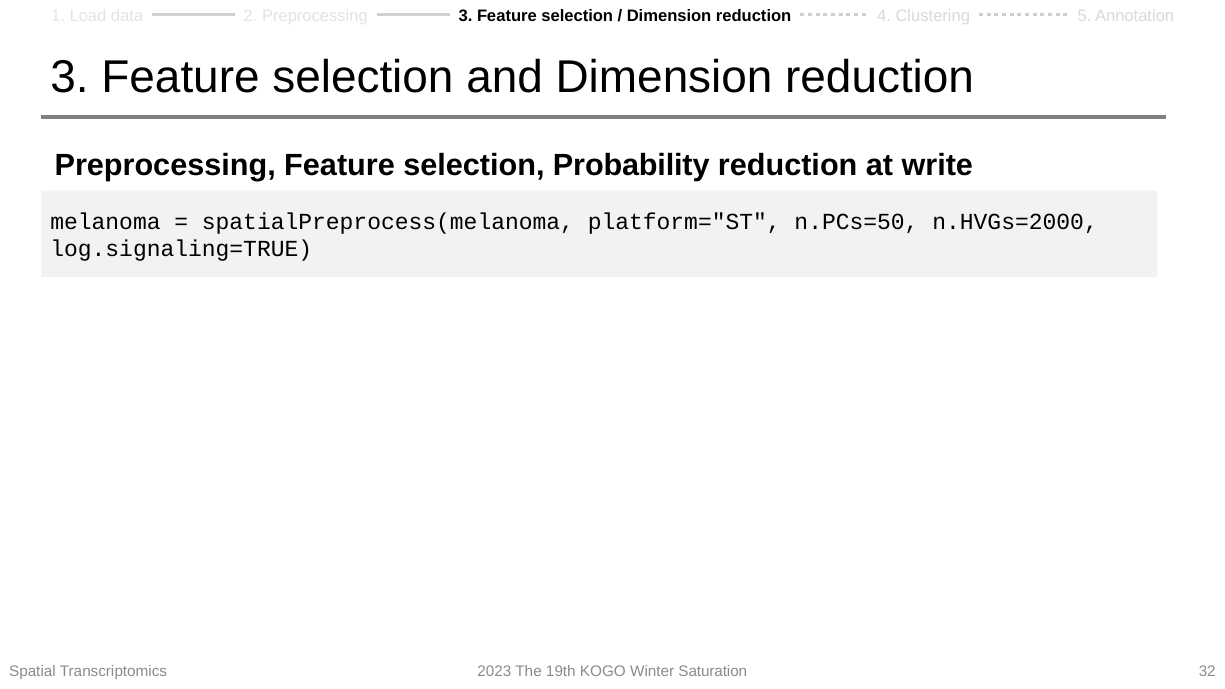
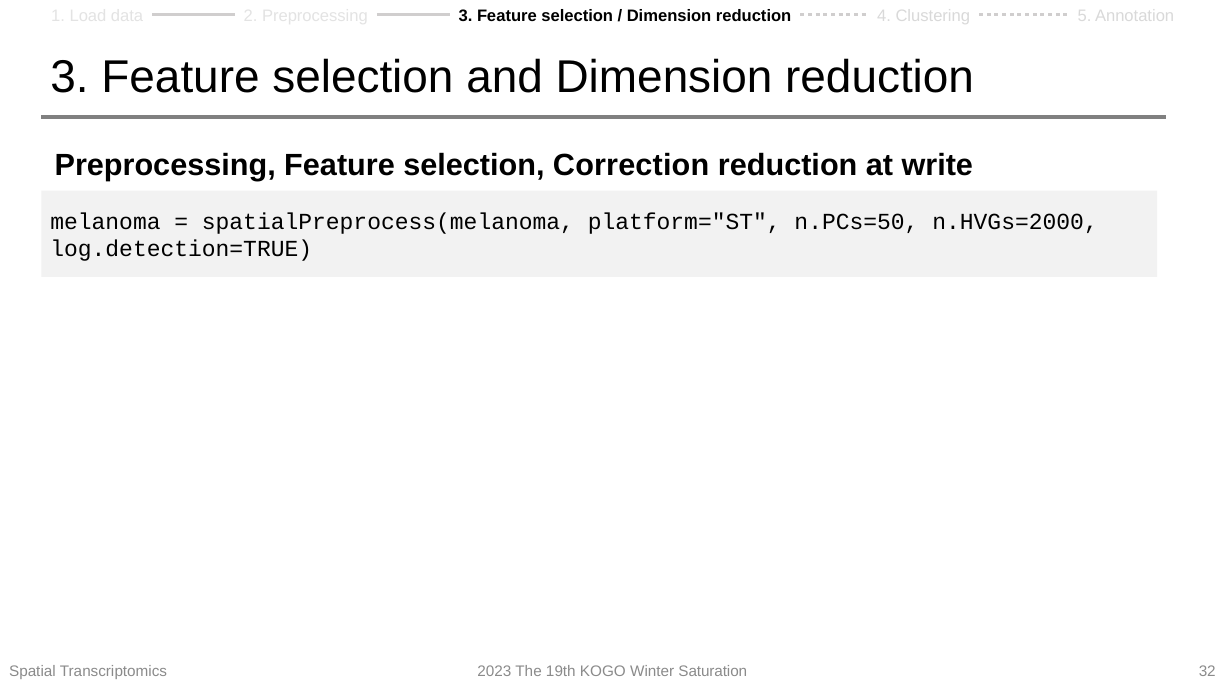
Probability: Probability -> Correction (631, 166)
log.signaling=TRUE: log.signaling=TRUE -> log.detection=TRUE (181, 249)
